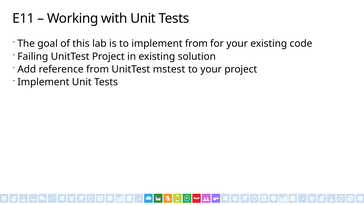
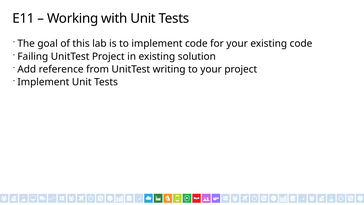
implement from: from -> code (196, 44)
mstest: mstest -> writing (169, 69)
